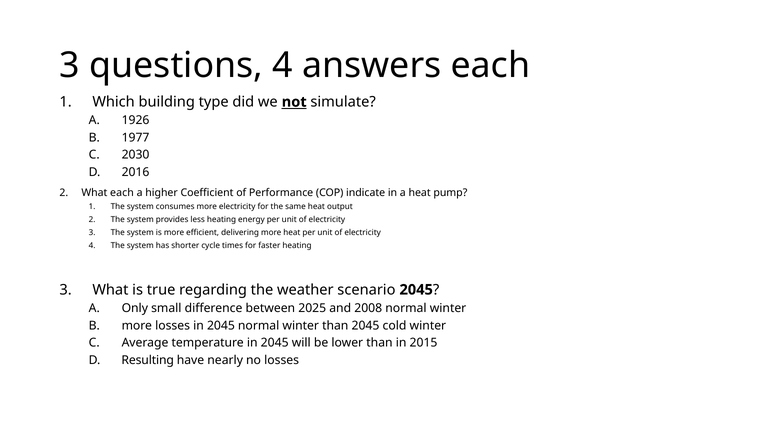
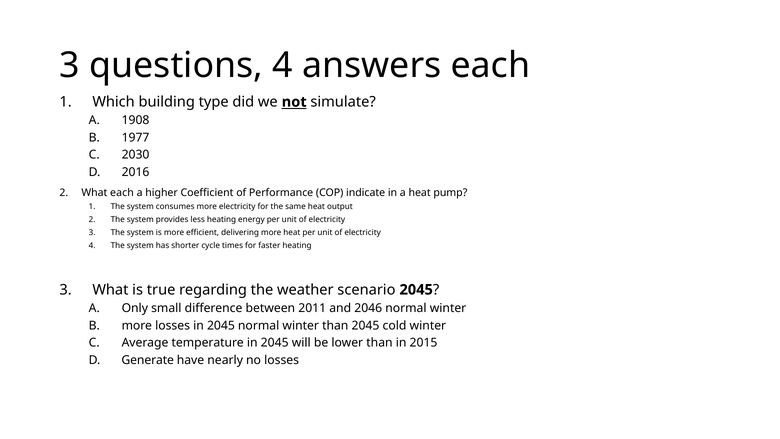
1926: 1926 -> 1908 (136, 120)
2025: 2025 -> 2011 (312, 308)
2008: 2008 -> 2046 (368, 308)
Resulting: Resulting -> Generate (148, 360)
